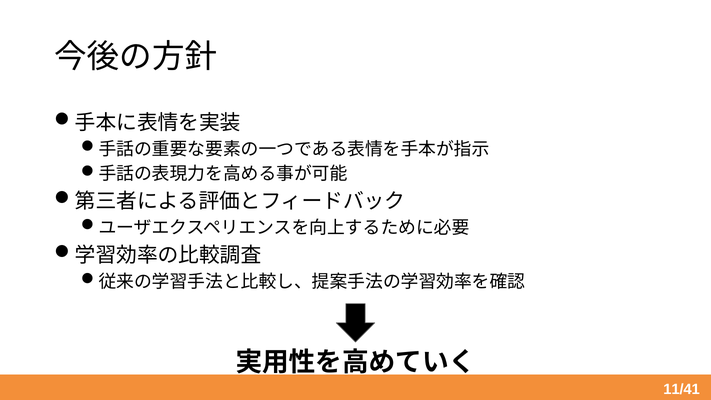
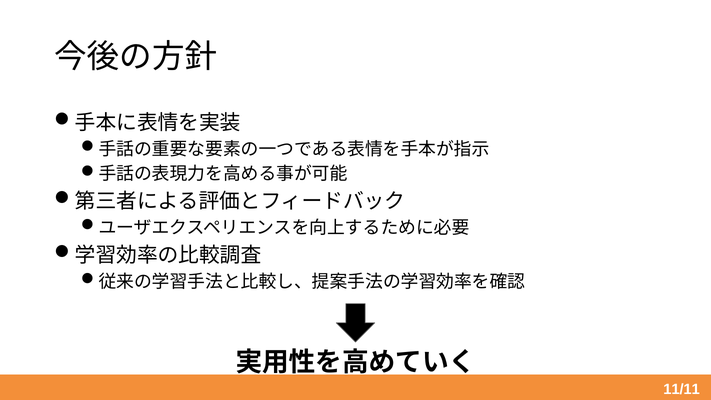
11/41: 11/41 -> 11/11 (682, 389)
